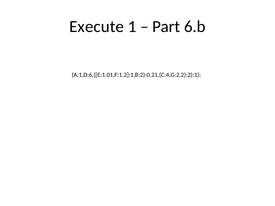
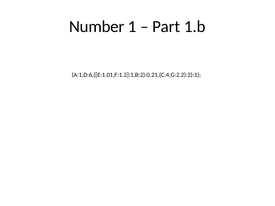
Execute: Execute -> Number (97, 27)
6.b: 6.b -> 1.b (195, 27)
